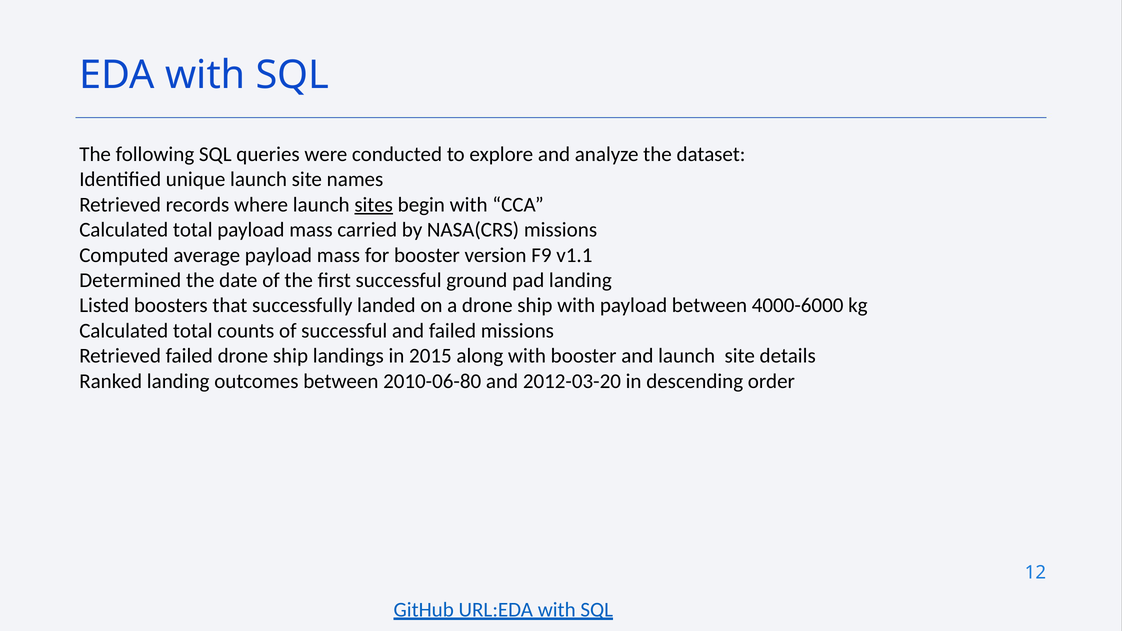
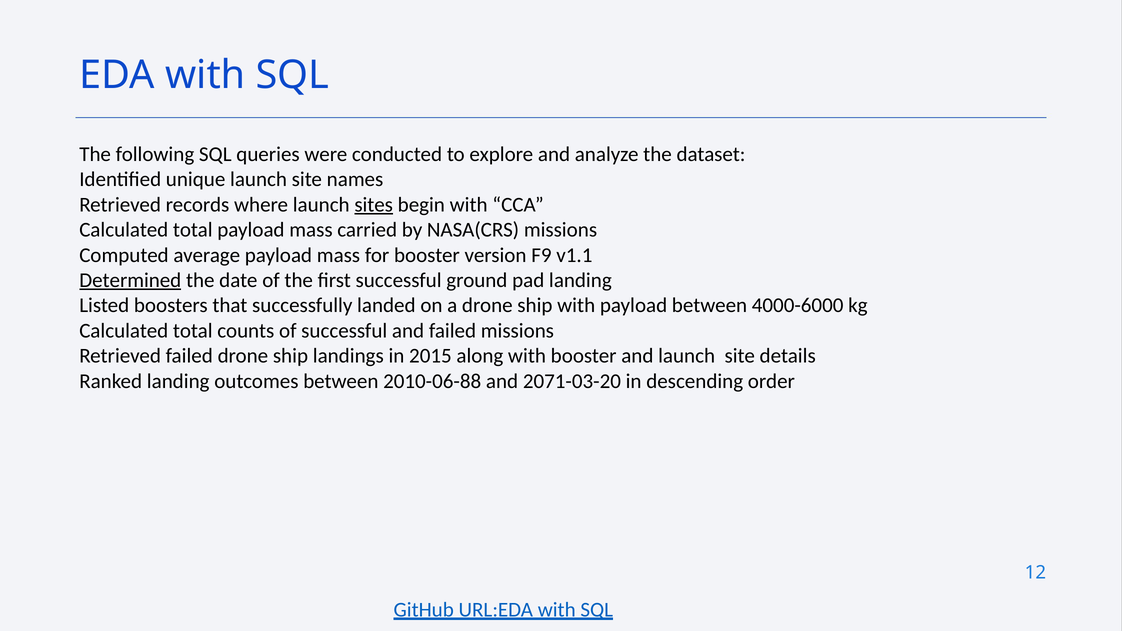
Determined underline: none -> present (130, 280)
2010-06-80: 2010-06-80 -> 2010-06-88 (432, 381)
2012-03-20: 2012-03-20 -> 2071-03-20 (572, 381)
